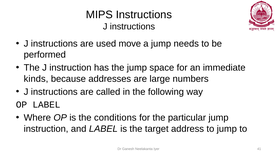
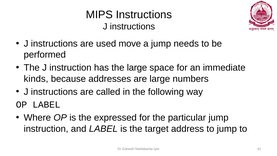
the jump: jump -> large (137, 68)
conditions: conditions -> expressed (115, 118)
